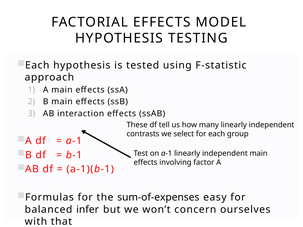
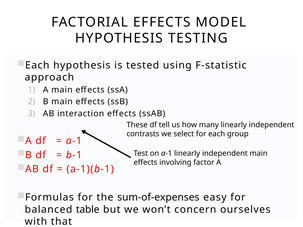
infer: infer -> table (88, 210)
